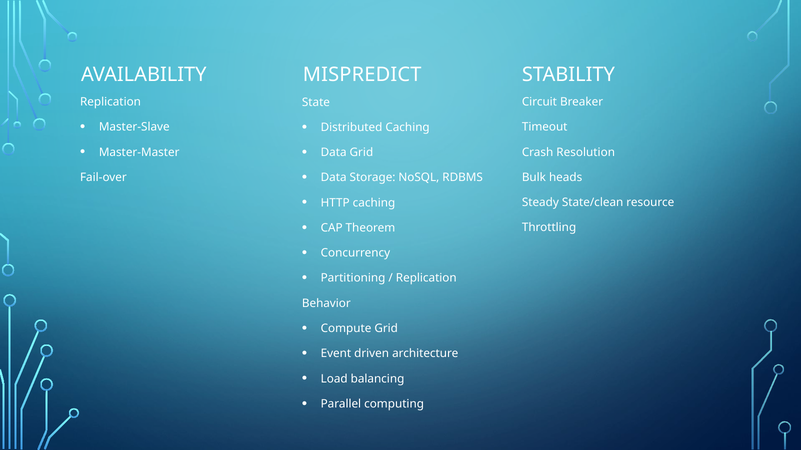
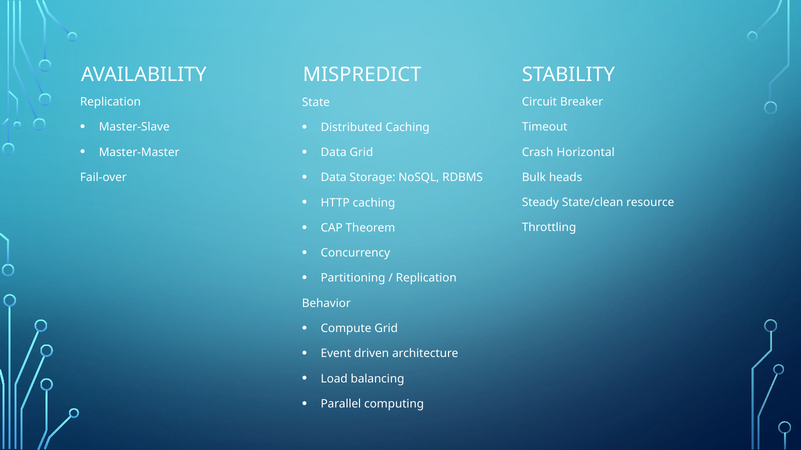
Resolution: Resolution -> Horizontal (586, 152)
